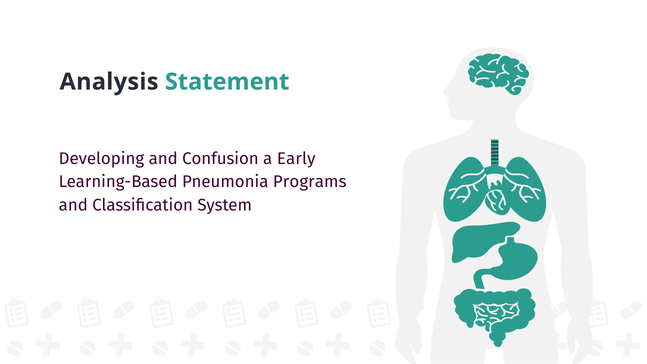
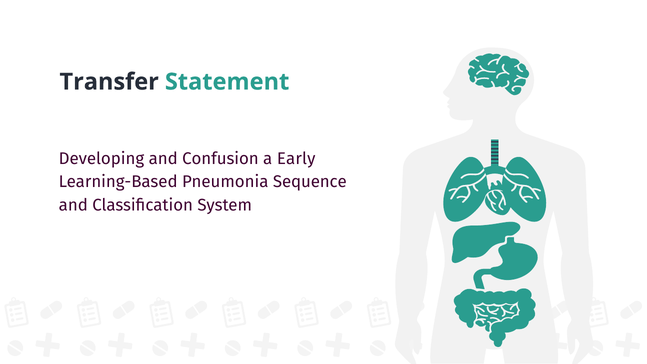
Analysis: Analysis -> Transfer (109, 82)
Programs: Programs -> Sequence (310, 182)
